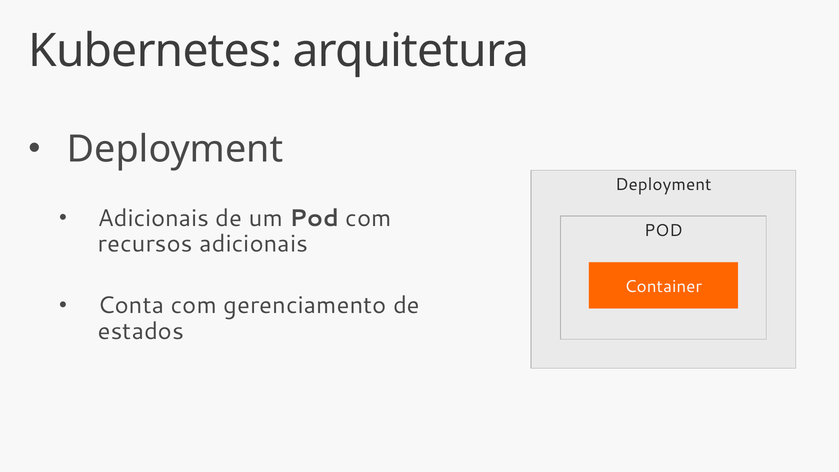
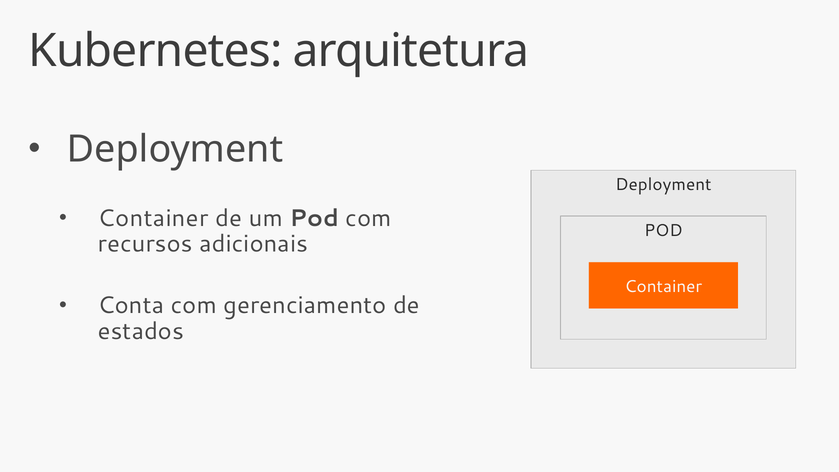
Adicionais: Adicionais -> Container (153, 218)
